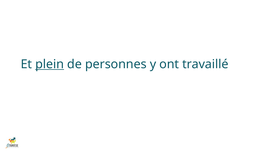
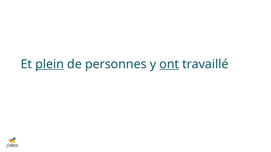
ont underline: none -> present (169, 64)
